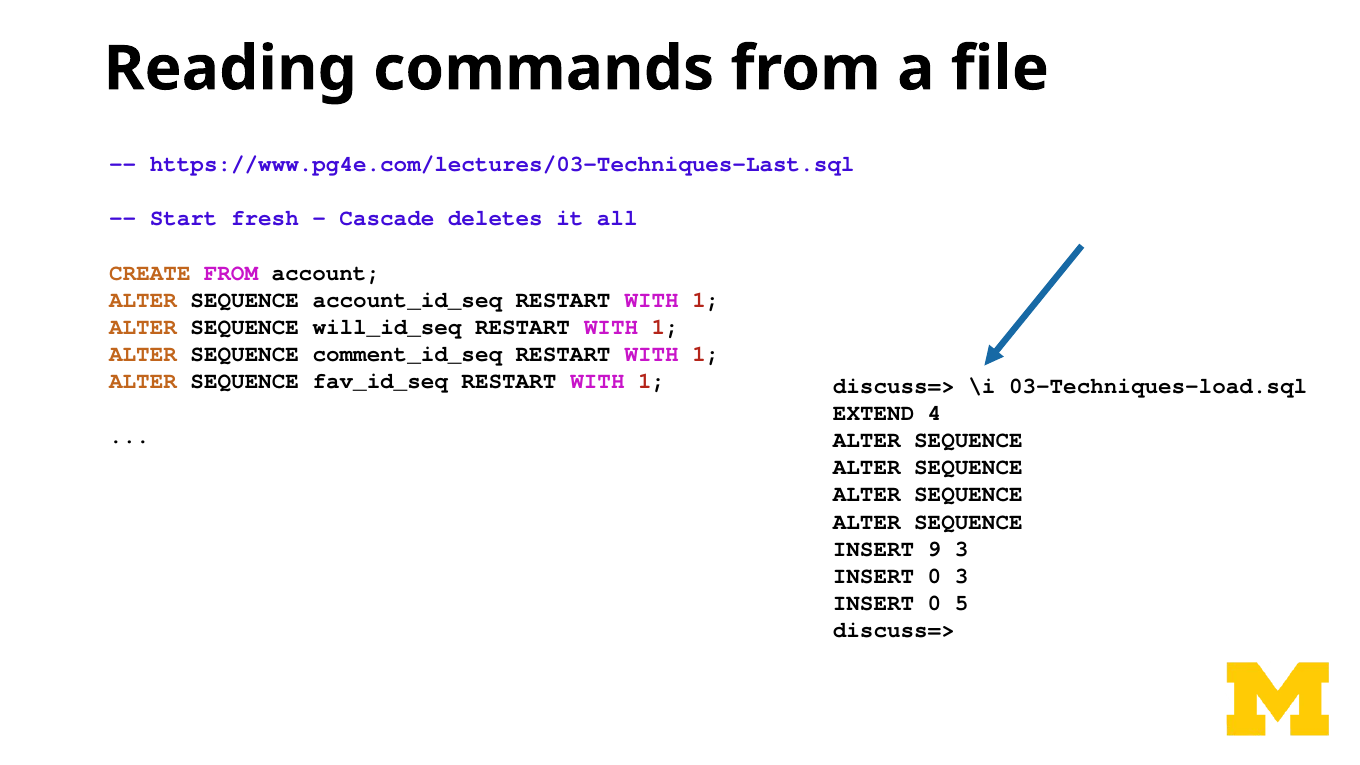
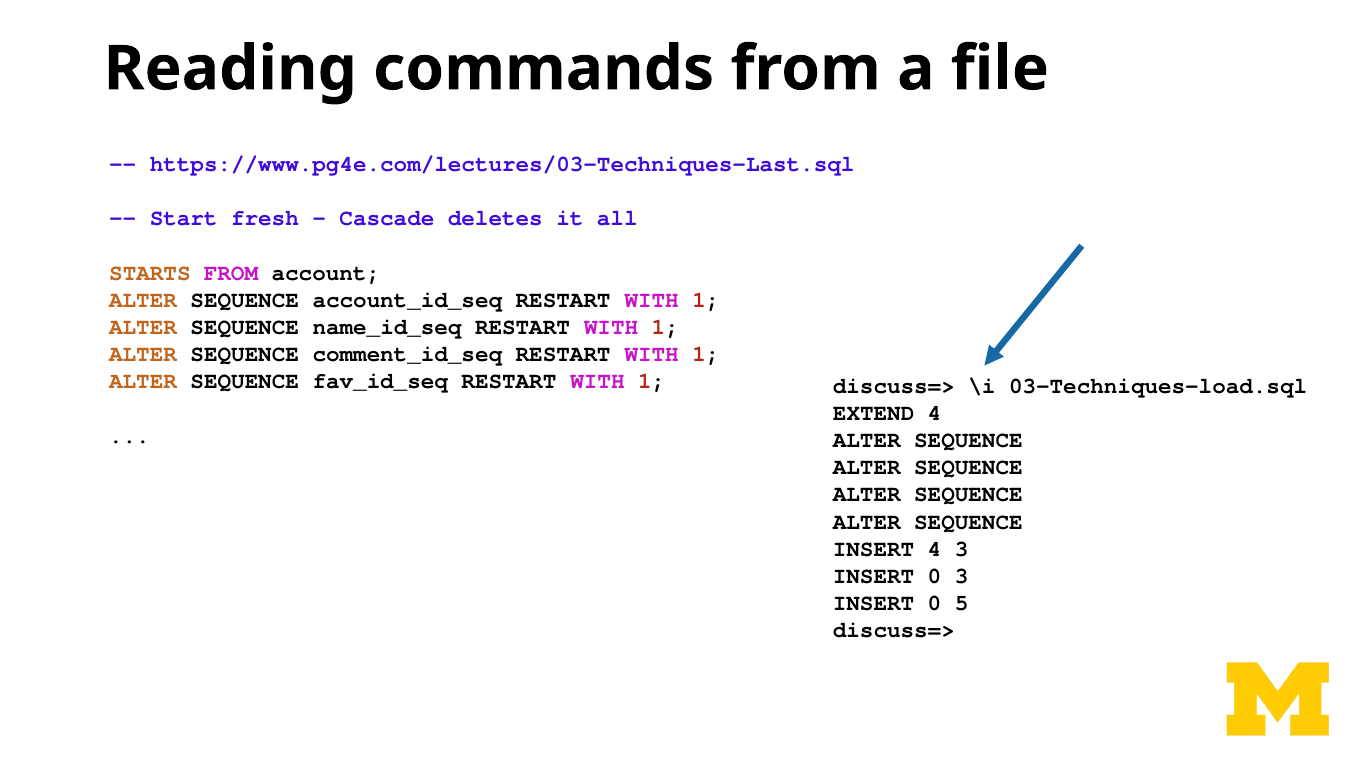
CREATE: CREATE -> STARTS (150, 273)
will_id_seq: will_id_seq -> name_id_seq (387, 327)
INSERT 9: 9 -> 4 (935, 549)
